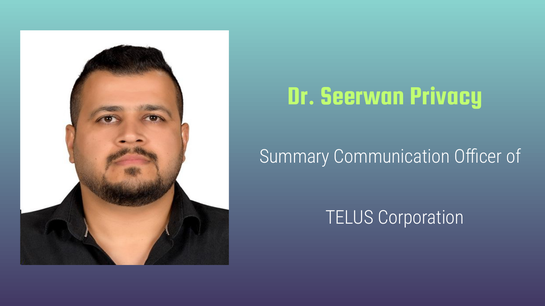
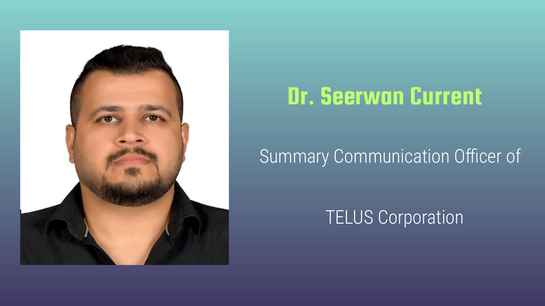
Privacy: Privacy -> Current (446, 96)
